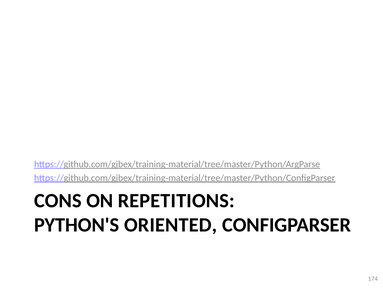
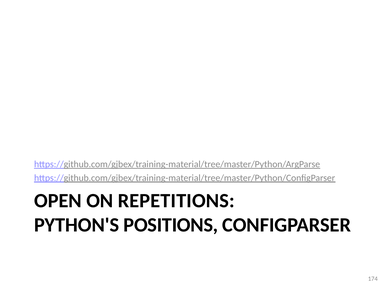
CONS: CONS -> OPEN (58, 200)
ORIENTED: ORIENTED -> POSITIONS (171, 224)
